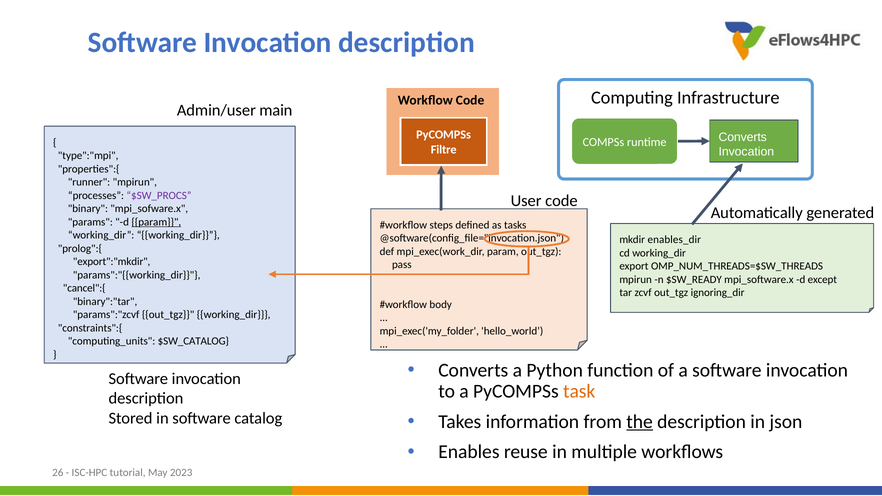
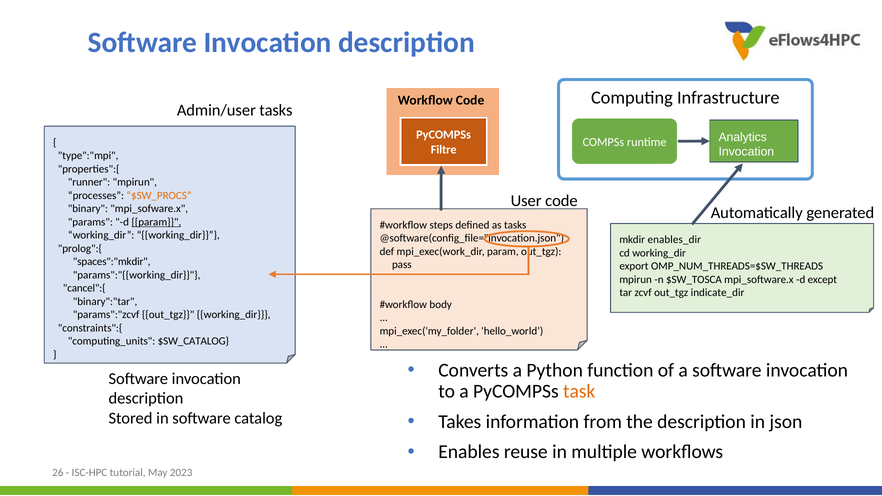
Admin/user main: main -> tasks (276, 110)
runtime Converts: Converts -> Analytics (743, 137)
$SW_PROCS colour: purple -> orange (159, 196)
export":"mkdir: export":"mkdir -> spaces":"mkdir (112, 262)
$SW_READY: $SW_READY -> $SW_TOSCA (694, 280)
ignoring_dir: ignoring_dir -> indicate_dir (718, 293)
the underline: present -> none (640, 422)
